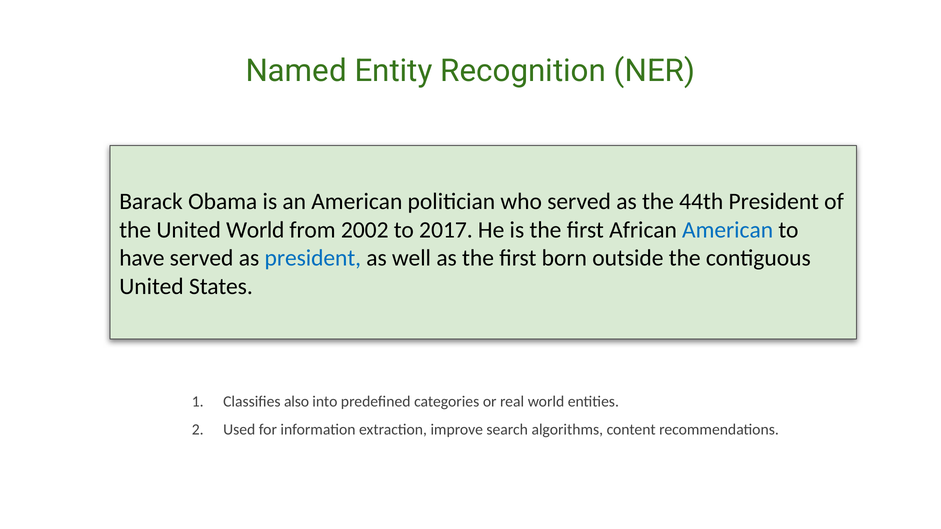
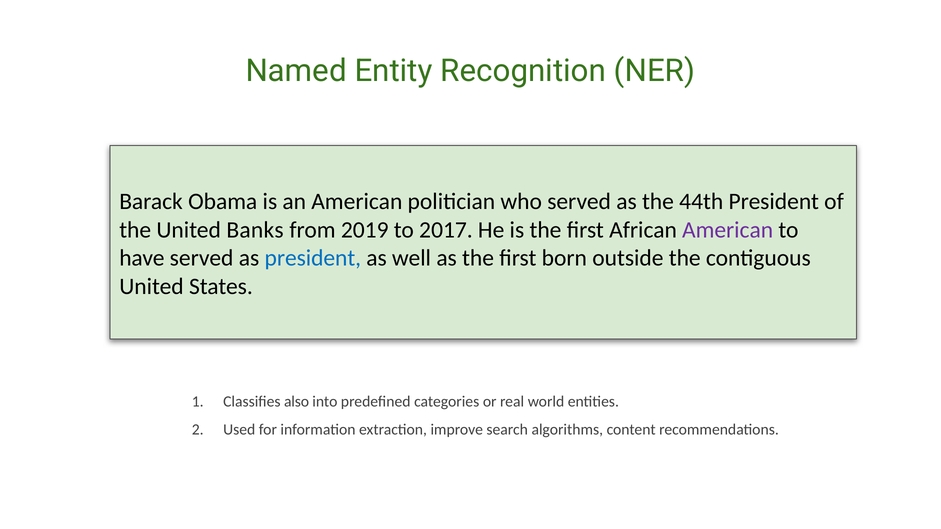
United World: World -> Banks (255, 230)
2002: 2002 -> 2019 (365, 230)
American colour: blue -> purple (728, 230)
